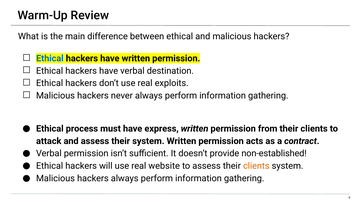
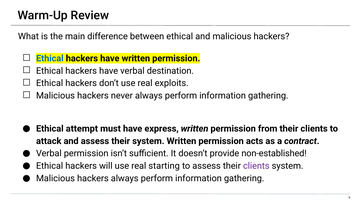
process: process -> attempt (82, 129)
website: website -> starting (164, 166)
clients colour: orange -> purple (256, 166)
